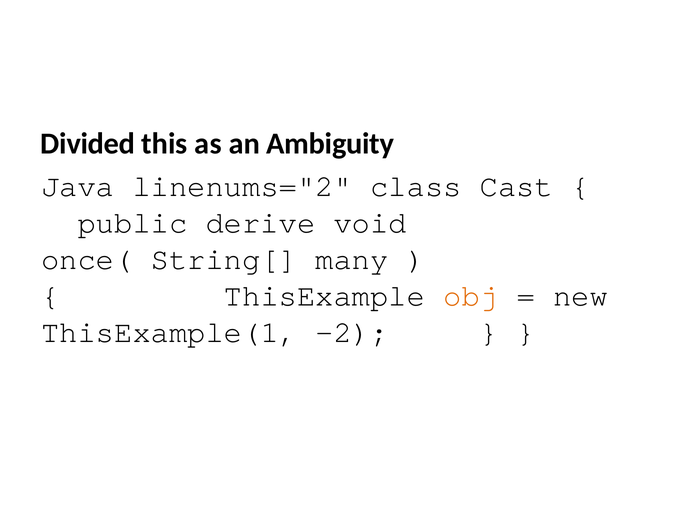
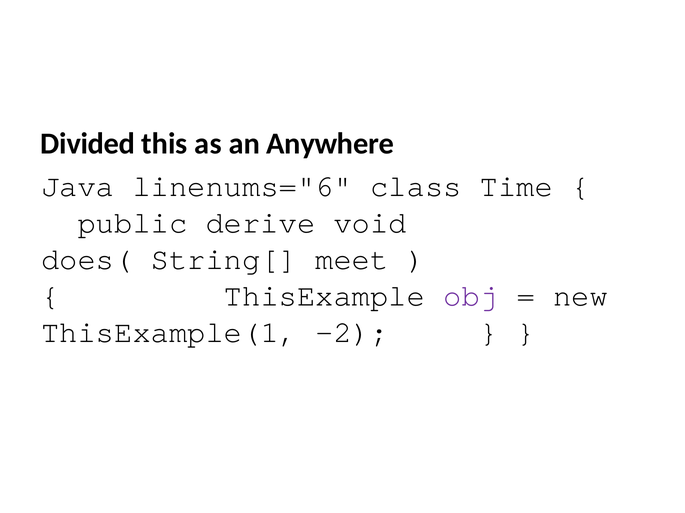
Ambiguity: Ambiguity -> Anywhere (330, 144)
linenums="2: linenums="2 -> linenums="6 (242, 186)
Cast: Cast -> Time (516, 186)
once(: once( -> does( (87, 259)
many: many -> meet (352, 259)
obj colour: orange -> purple (471, 296)
